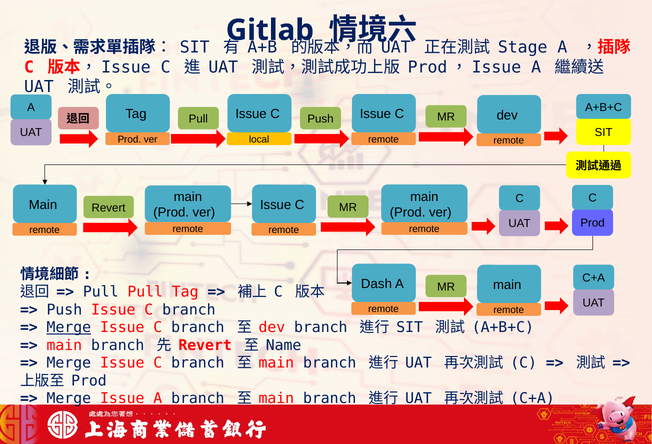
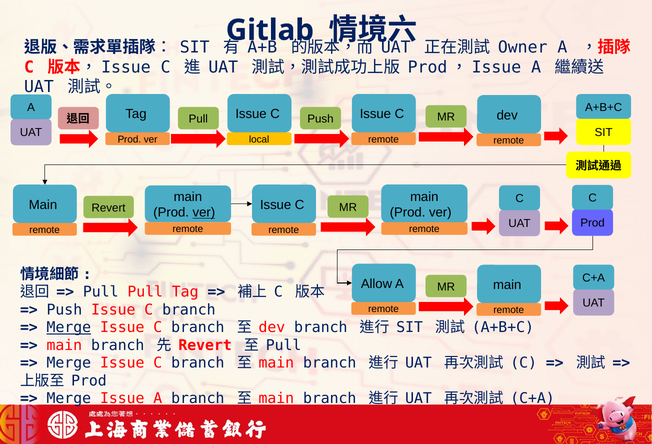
Stage: Stage -> Owner (523, 47)
ver underline: none -> present (204, 212)
Dash: Dash -> Allow (377, 284)
Name: Name -> Pull (284, 345)
